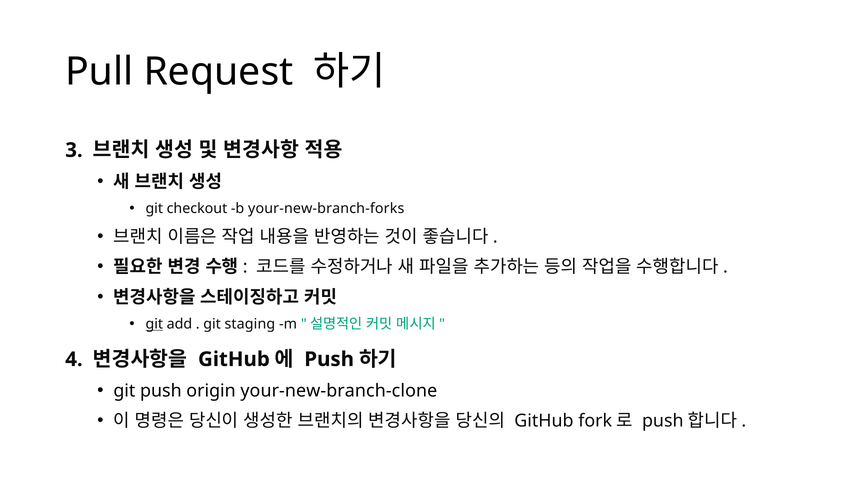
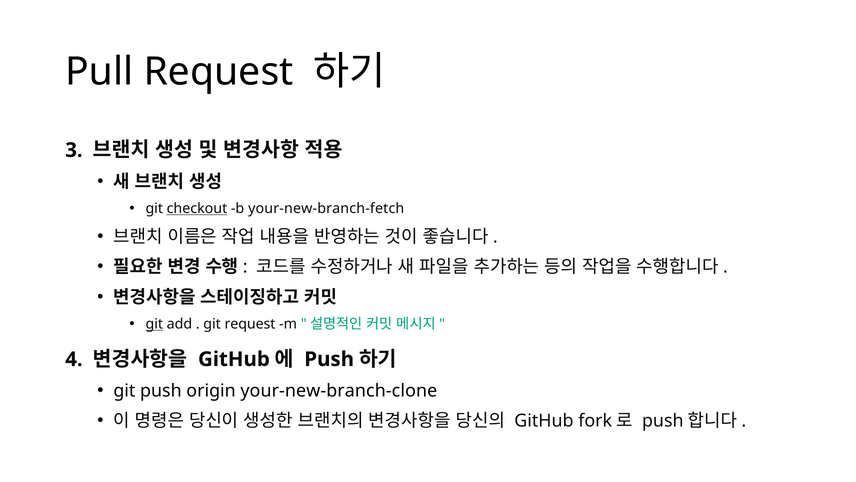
checkout underline: none -> present (197, 208)
your-new-branch-forks: your-new-branch-forks -> your-new-branch-fetch (326, 208)
git staging: staging -> request (250, 324)
